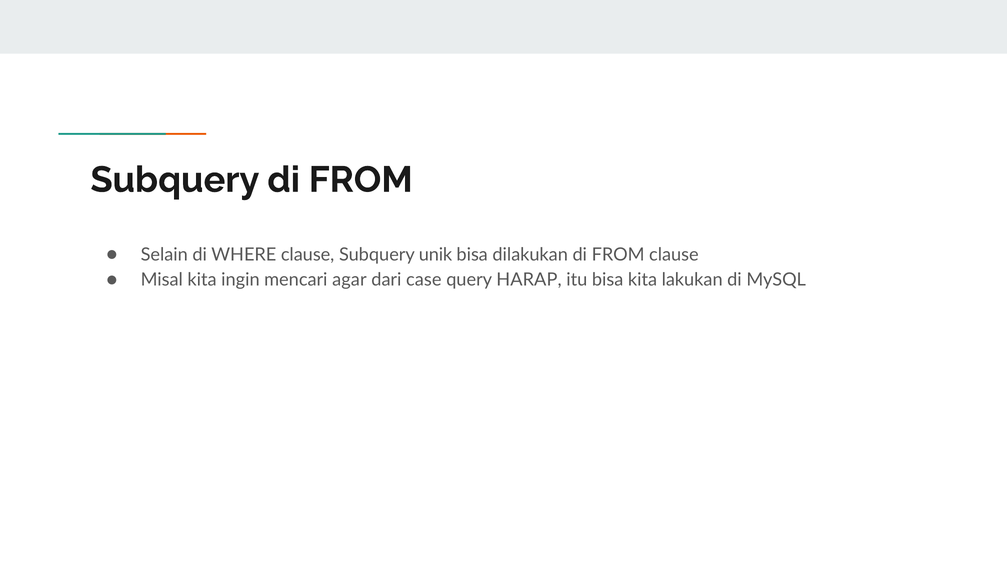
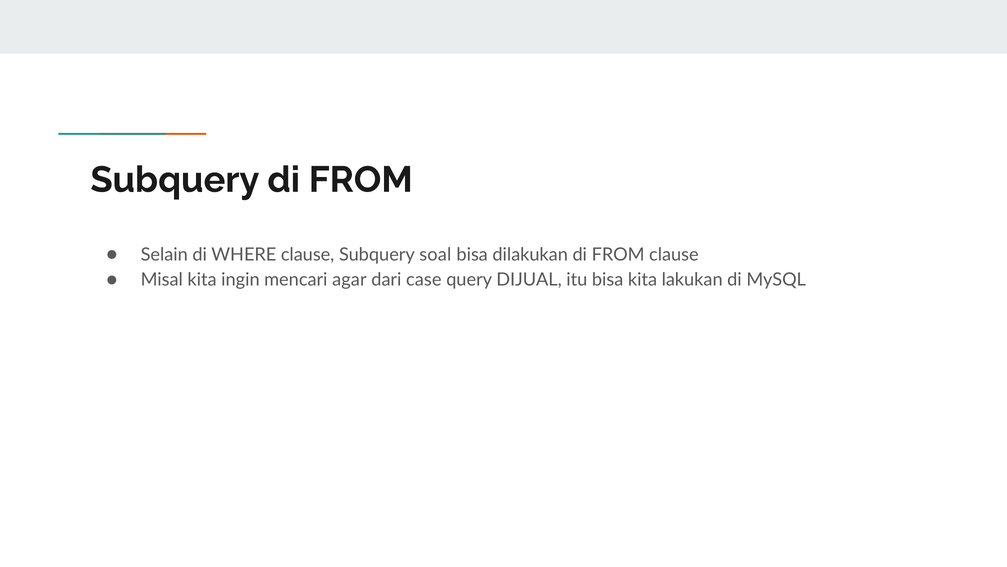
unik: unik -> soal (435, 254)
HARAP: HARAP -> DIJUAL (529, 280)
